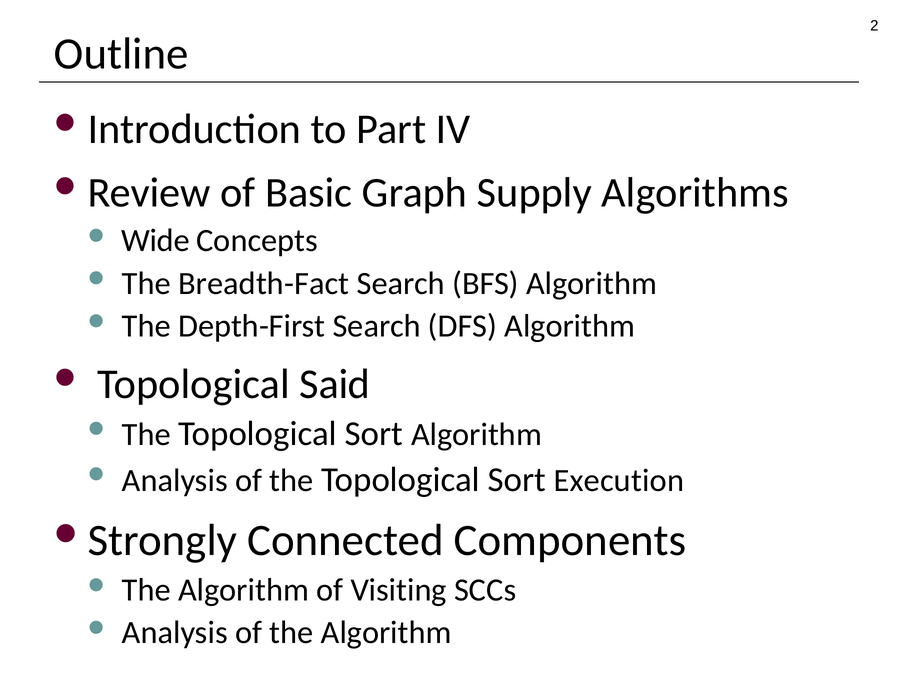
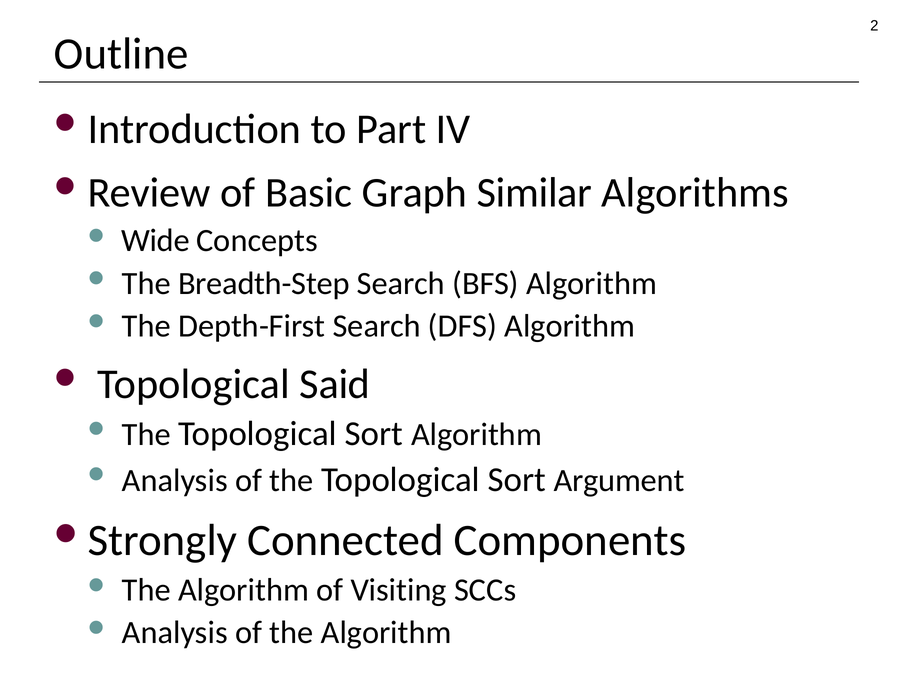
Supply: Supply -> Similar (534, 193)
Breadth-Fact: Breadth-Fact -> Breadth-Step (264, 283)
Execution: Execution -> Argument (619, 480)
